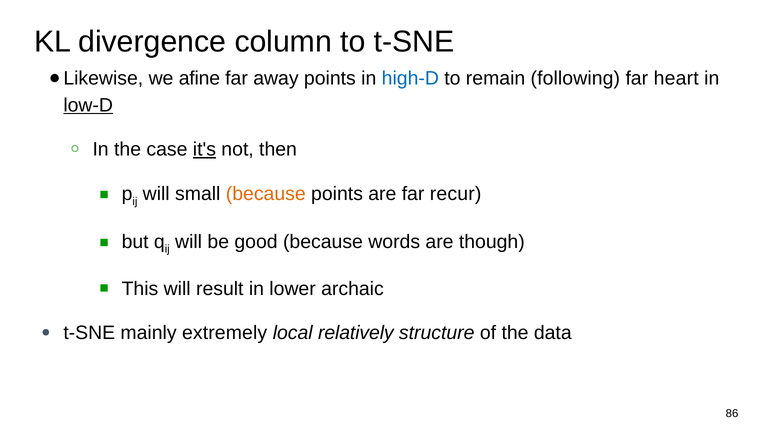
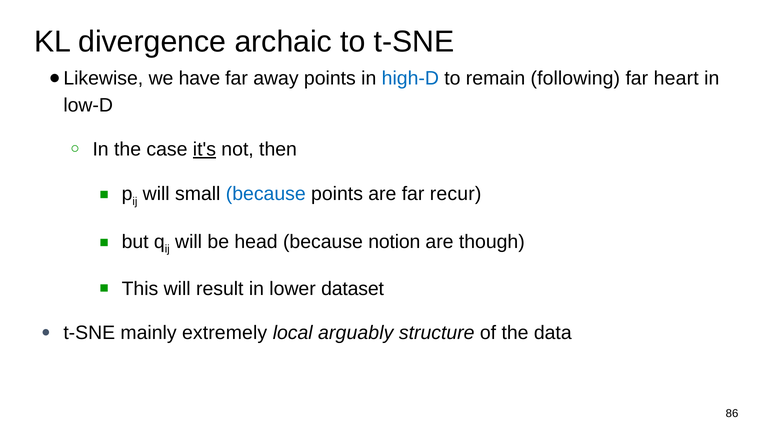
column: column -> archaic (283, 42)
afine: afine -> have (199, 78)
low-D underline: present -> none (88, 105)
because colour: orange -> blue (266, 194)
good: good -> head (256, 242)
words: words -> notion (394, 242)
archaic: archaic -> dataset (353, 289)
relatively: relatively -> arguably (356, 333)
